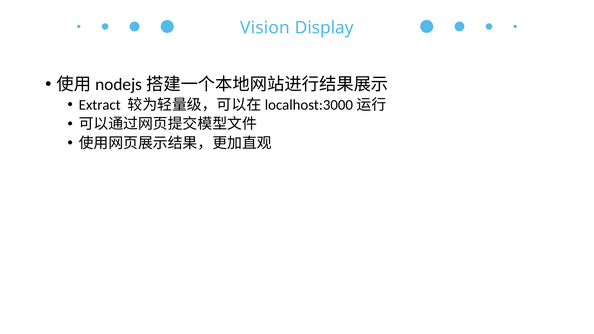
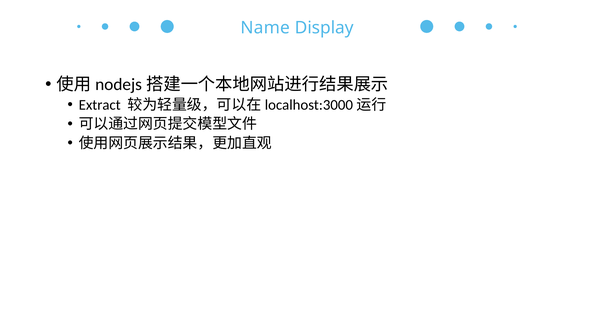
Vision: Vision -> Name (265, 28)
